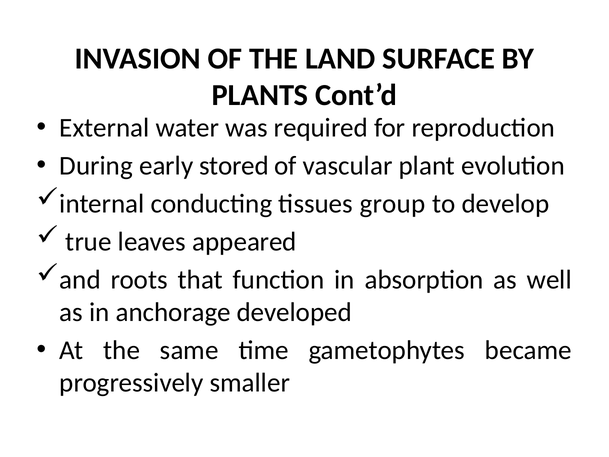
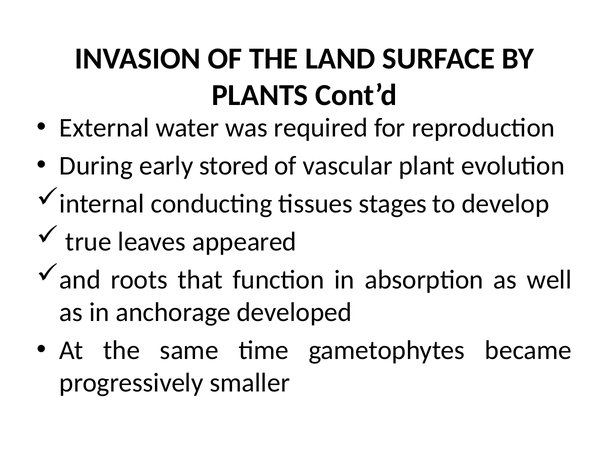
group: group -> stages (393, 204)
